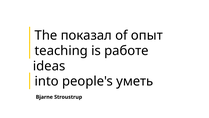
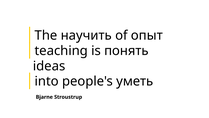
показал: показал -> научить (86, 35)
работе: работе -> понять (126, 51)
